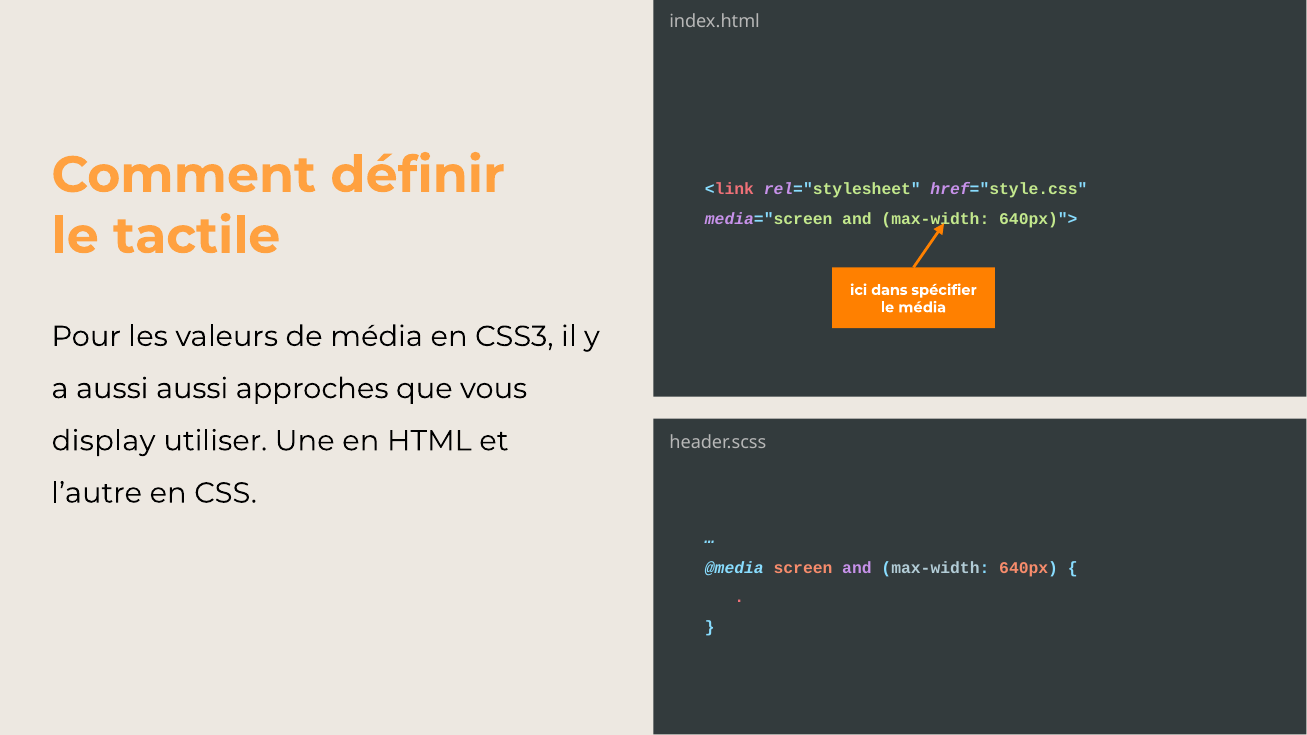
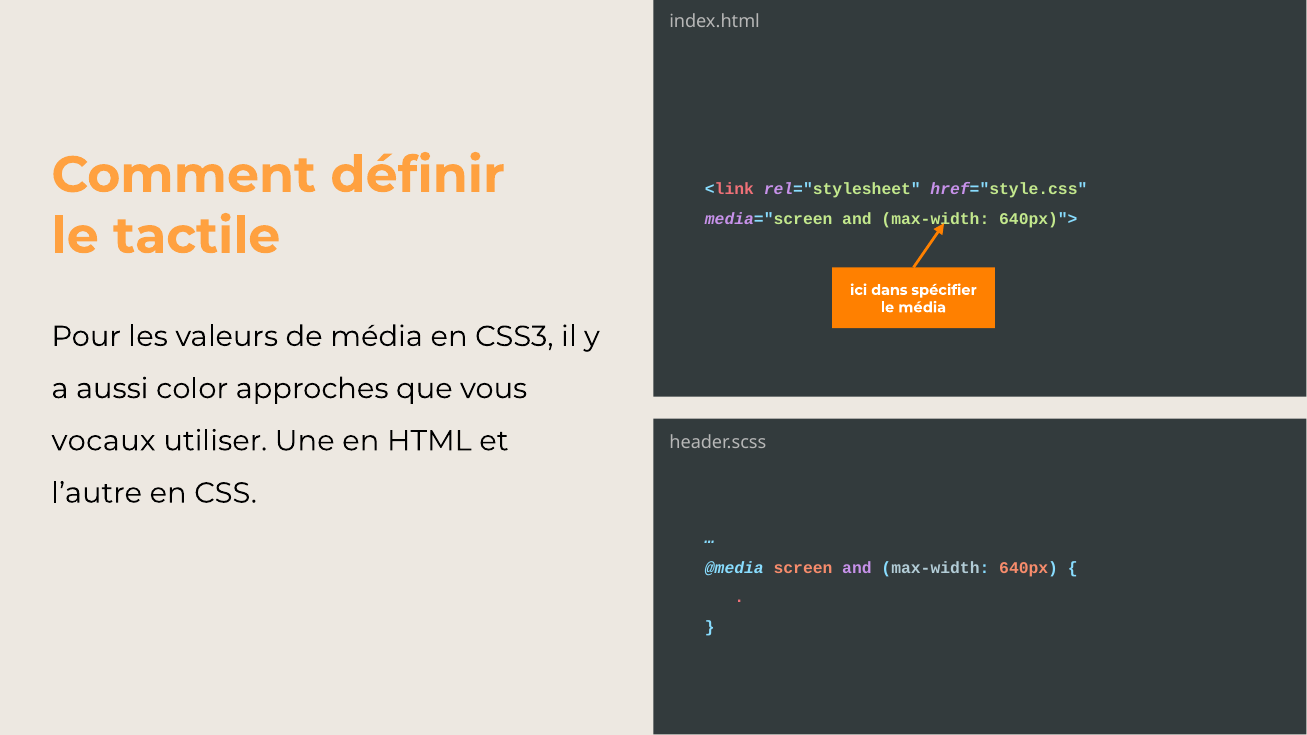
aussi aussi: aussi -> color (192, 389)
display: display -> vocaux (104, 441)
